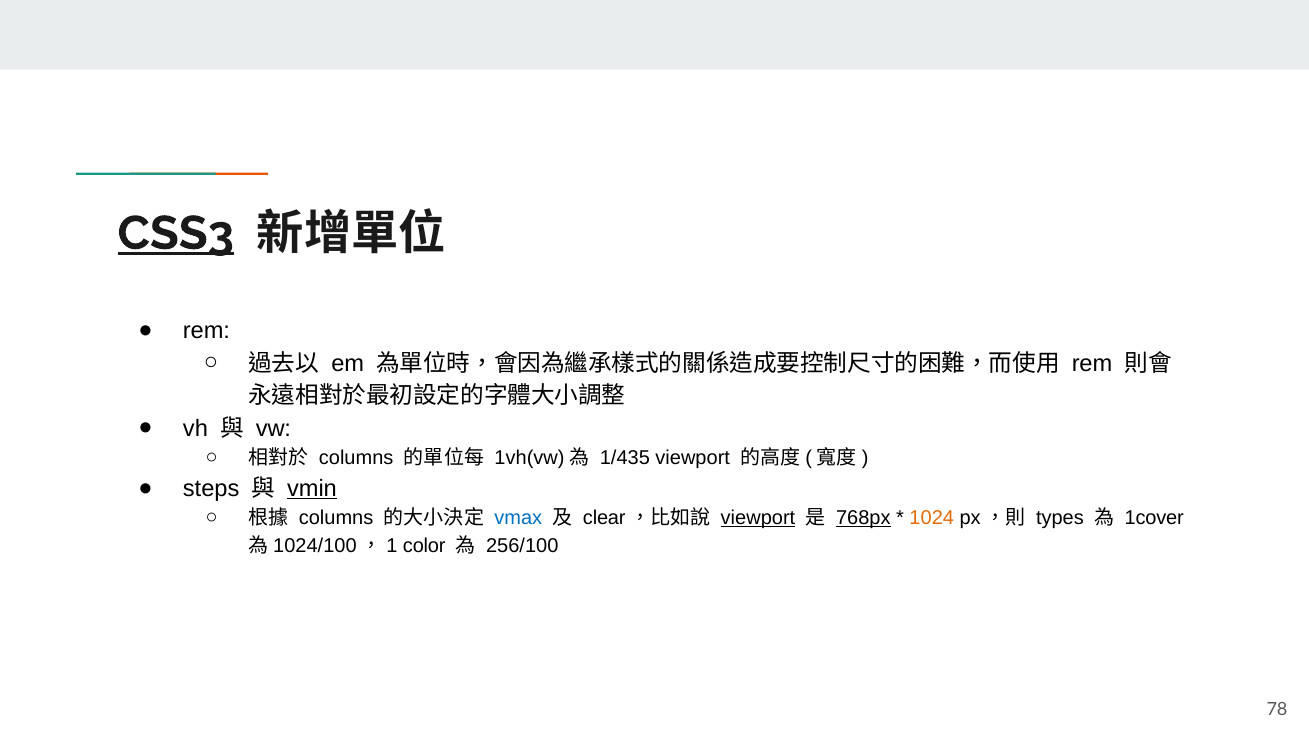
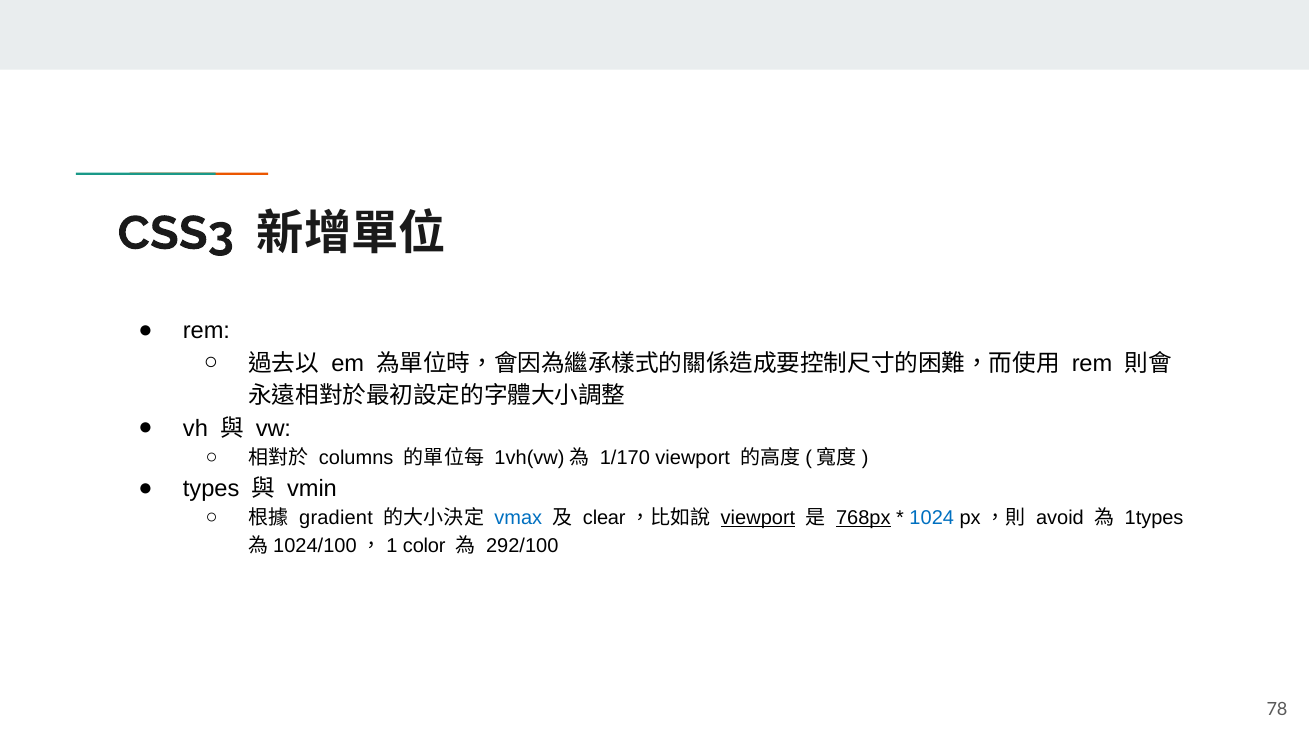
CSS3 underline: present -> none (176, 234)
1/435: 1/435 -> 1/170 (625, 458)
steps: steps -> types (211, 489)
vmin underline: present -> none (312, 489)
columns: columns -> gradient (336, 518)
1024 colour: orange -> blue (932, 518)
types: types -> avoid (1060, 518)
1cover: 1cover -> 1types (1154, 518)
256/100: 256/100 -> 292/100 (522, 546)
